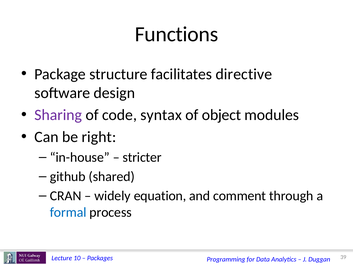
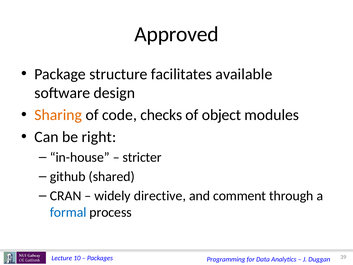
Functions: Functions -> Approved (177, 34)
directive: directive -> available (244, 74)
Sharing colour: purple -> orange (58, 115)
syntax: syntax -> checks (161, 115)
equation: equation -> directive (160, 196)
